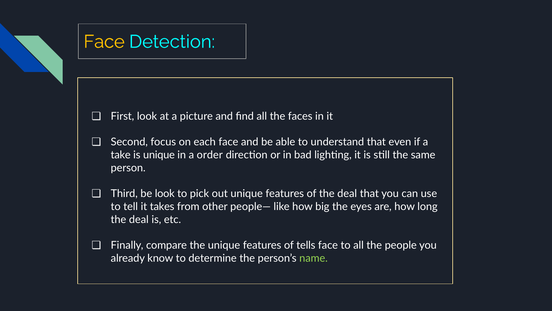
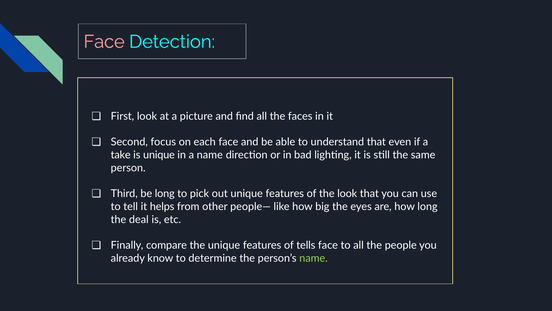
Face colour: yellow -> pink (104, 42)
a order: order -> name (210, 155)
be look: look -> long (165, 193)
of the deal: deal -> look (347, 193)
takes: takes -> helps (162, 206)
